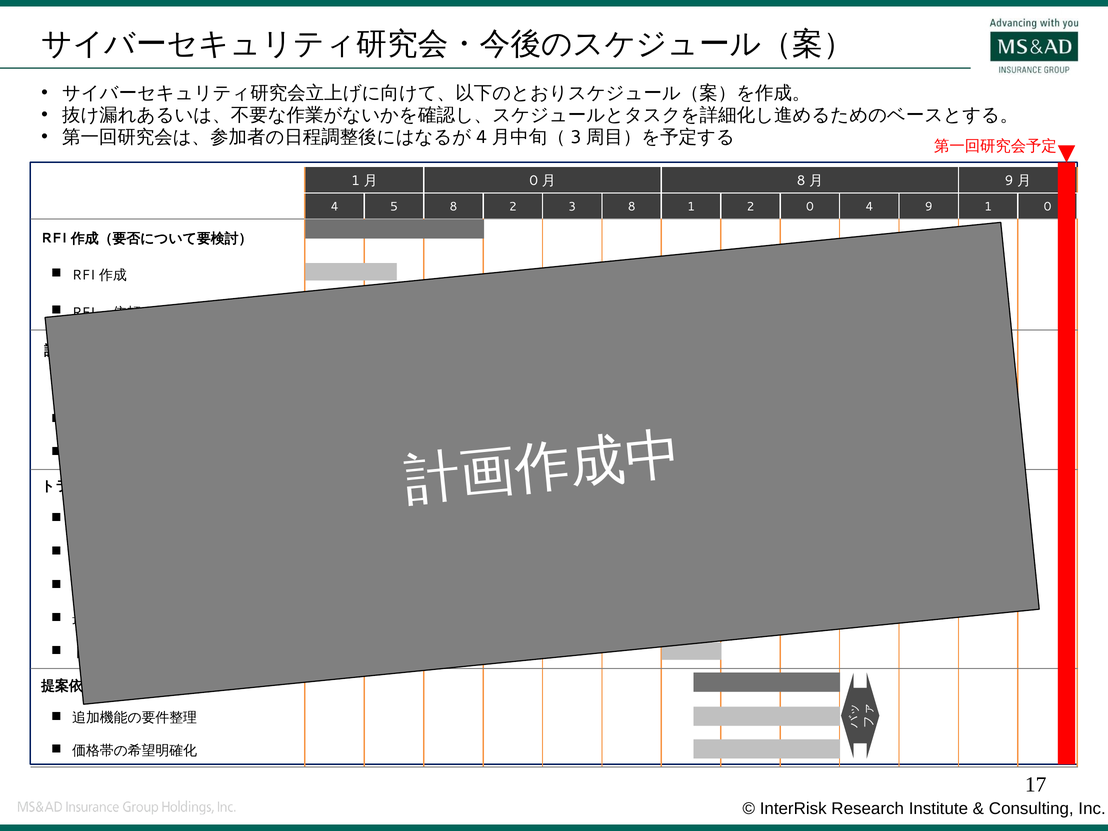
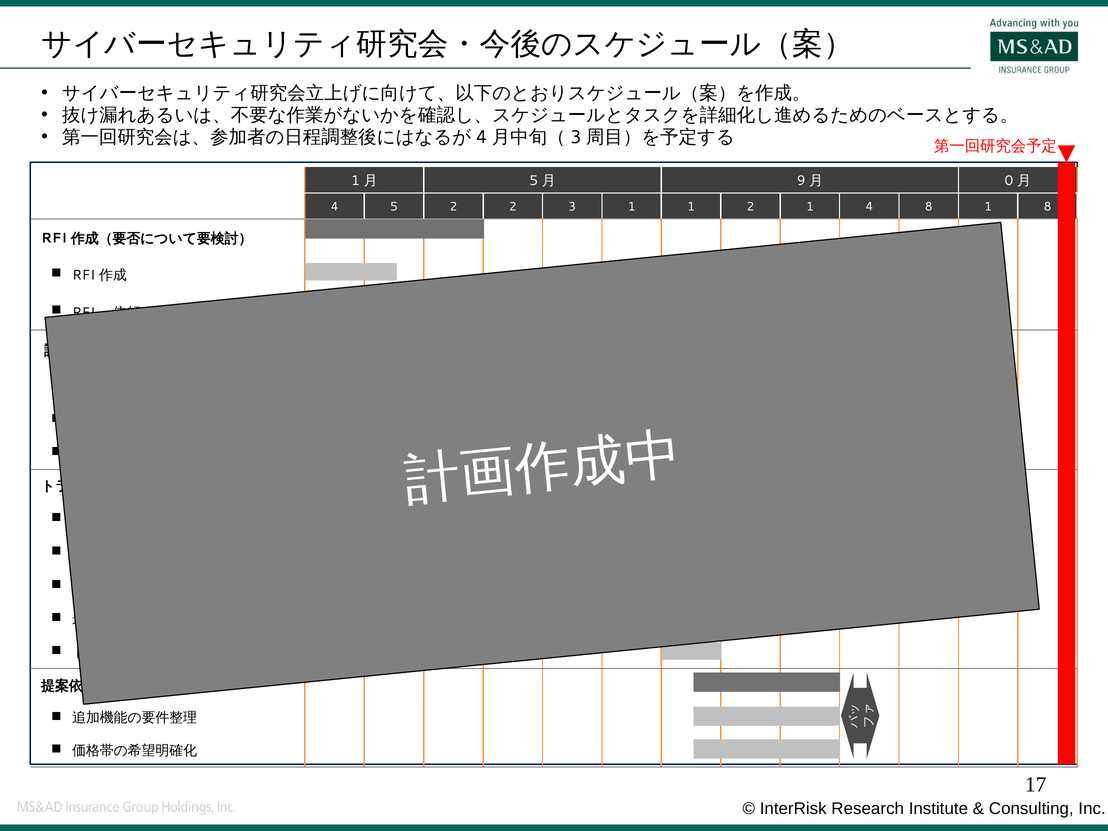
0: 0 -> 5 (534, 181)
8: 8 -> 9 (801, 181)
9: 9 -> 0 (1009, 181)
5 8: 8 -> 2 (453, 207)
3 8: 8 -> 1 (632, 207)
2 0: 0 -> 1 (810, 207)
4 9: 9 -> 8 (929, 207)
1 0: 0 -> 8 (1048, 207)
